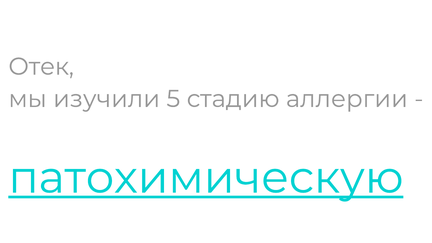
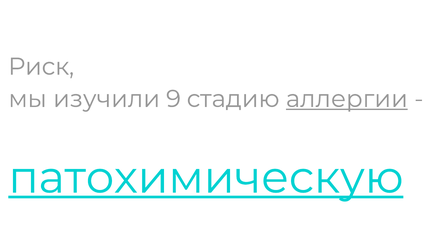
Отек: Отек -> Риск (41, 67)
5: 5 -> 9 (173, 99)
аллергии underline: none -> present (347, 99)
